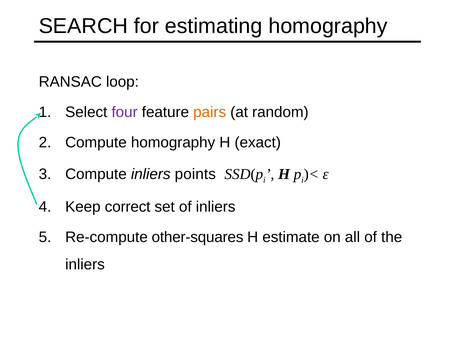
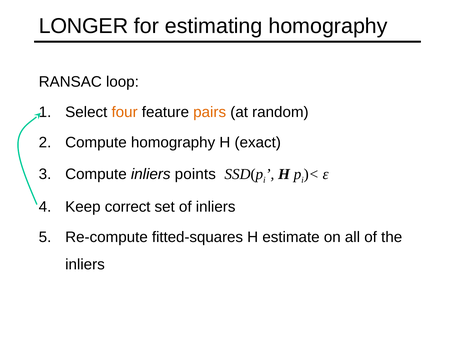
SEARCH: SEARCH -> LONGER (83, 26)
four colour: purple -> orange (125, 112)
other-squares: other-squares -> fitted-squares (197, 237)
